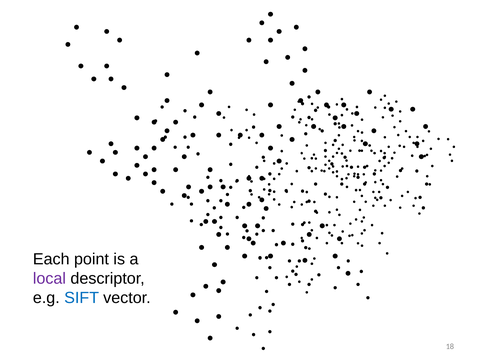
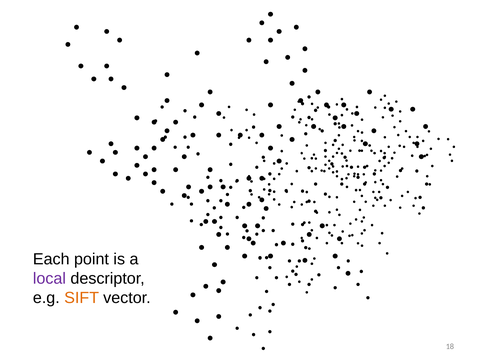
SIFT colour: blue -> orange (82, 297)
